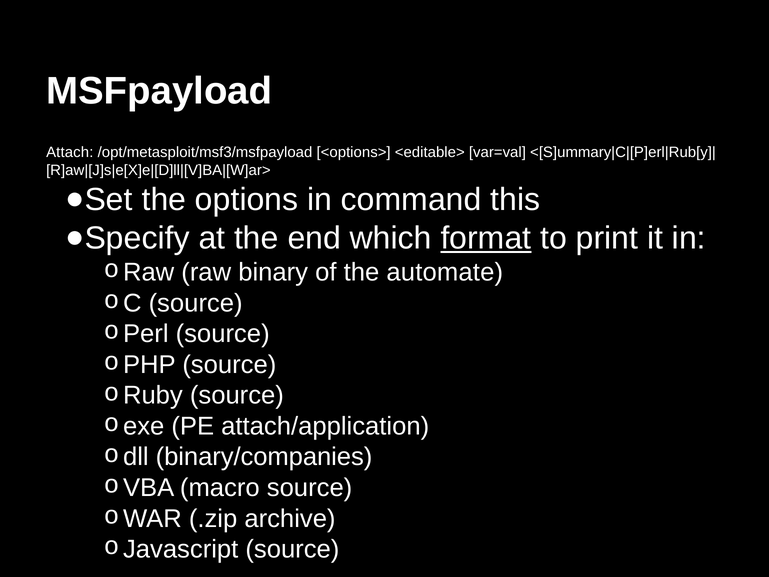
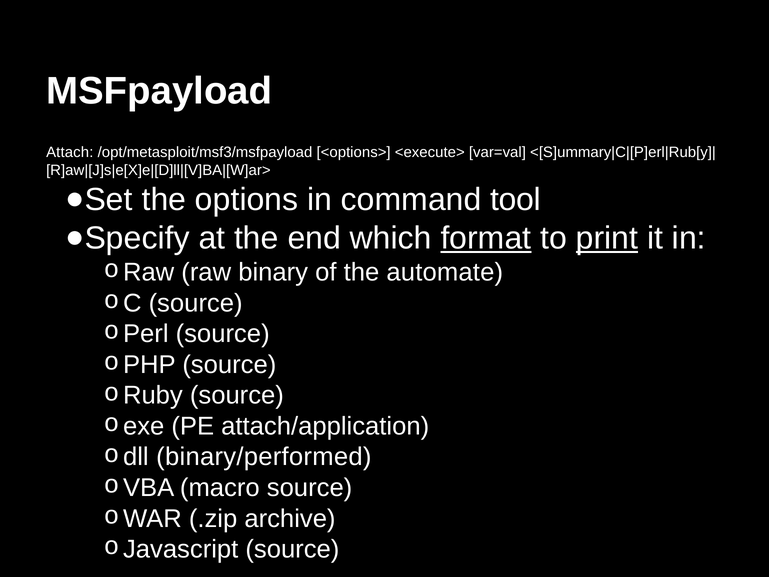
<editable>: <editable> -> <execute> (430, 152)
this: this -> tool (515, 200)
print underline: none -> present (607, 238)
binary/companies: binary/companies -> binary/performed (264, 457)
